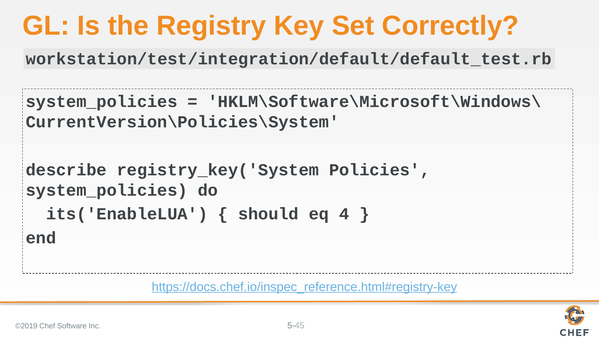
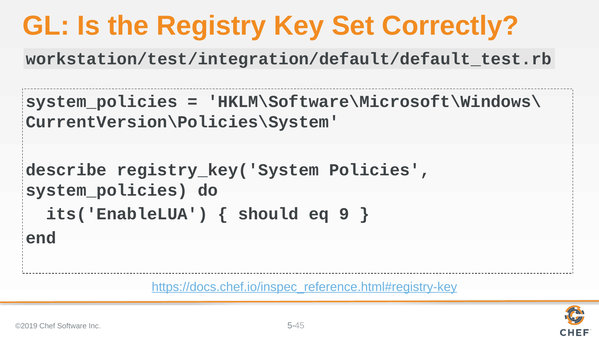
4: 4 -> 9 (344, 214)
